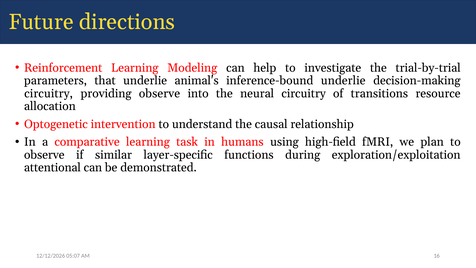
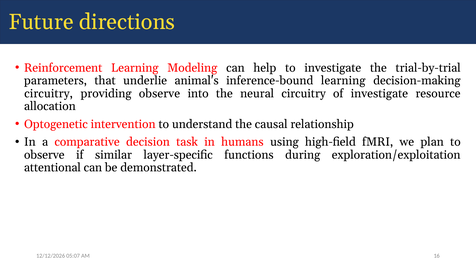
inference-bound underlie: underlie -> learning (343, 81)
of transitions: transitions -> investigate (379, 93)
comparative learning: learning -> decision (148, 142)
